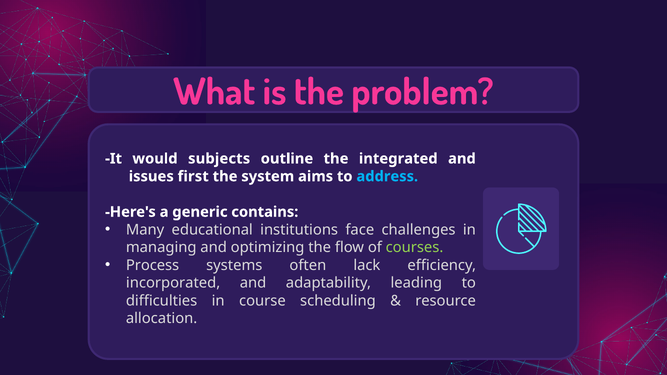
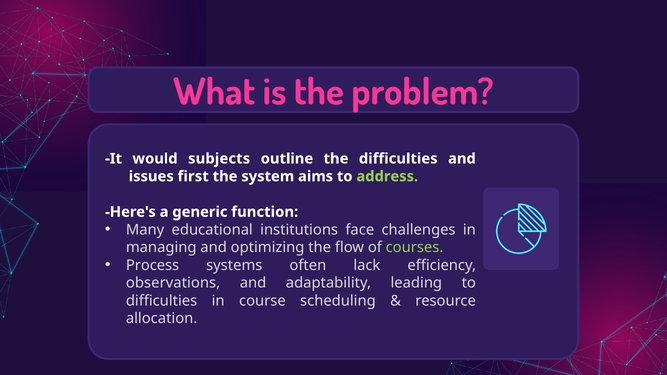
the integrated: integrated -> difficulties (398, 159)
address colour: light blue -> light green (387, 176)
contains: contains -> function (265, 212)
incorporated: incorporated -> observations (173, 283)
